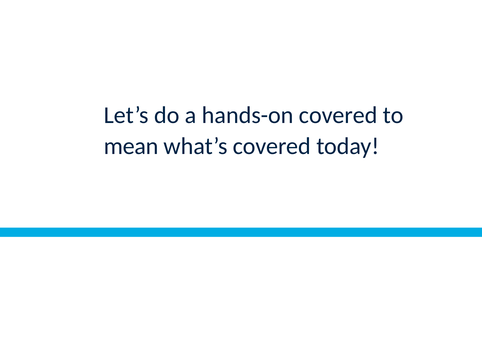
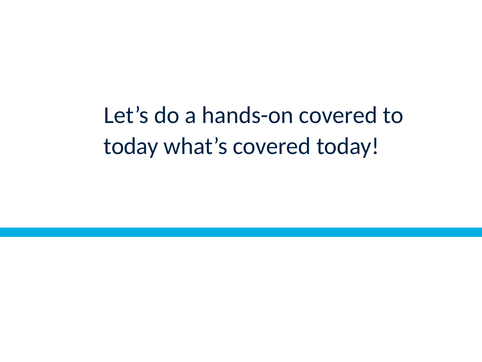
mean: mean -> today (131, 146)
